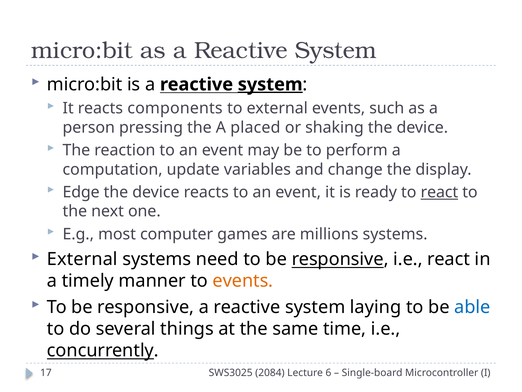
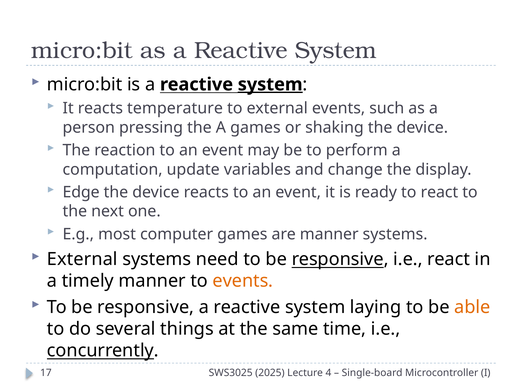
components: components -> temperature (175, 108)
A placed: placed -> games (255, 127)
react underline: present -> none (439, 192)
are millions: millions -> manner (329, 234)
able colour: blue -> orange (472, 307)
2084: 2084 -> 2025 (270, 372)
6: 6 -> 4 (328, 372)
